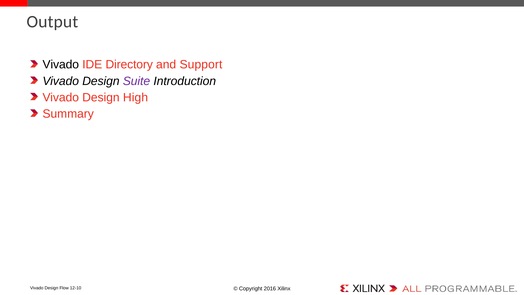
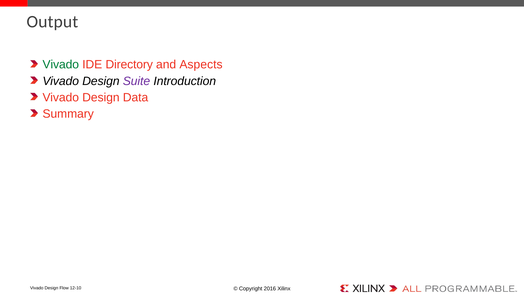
Vivado colour: black -> green (61, 65)
Support: Support -> Aspects (201, 65)
High: High -> Data (136, 97)
